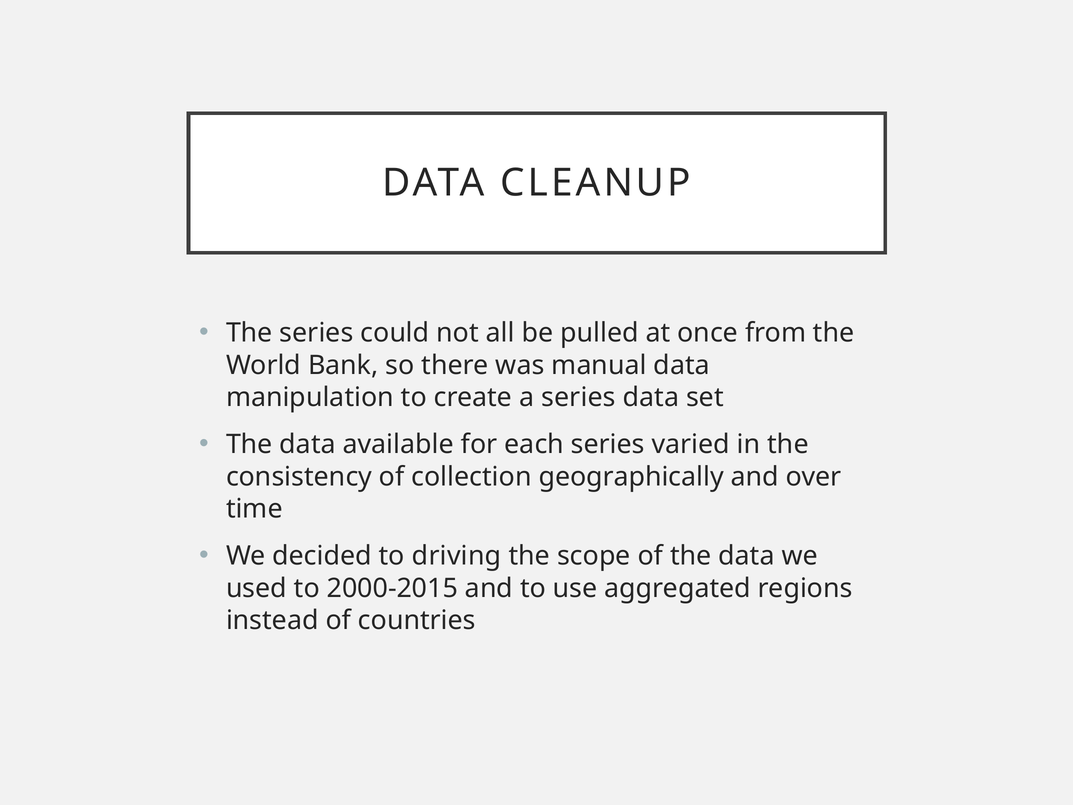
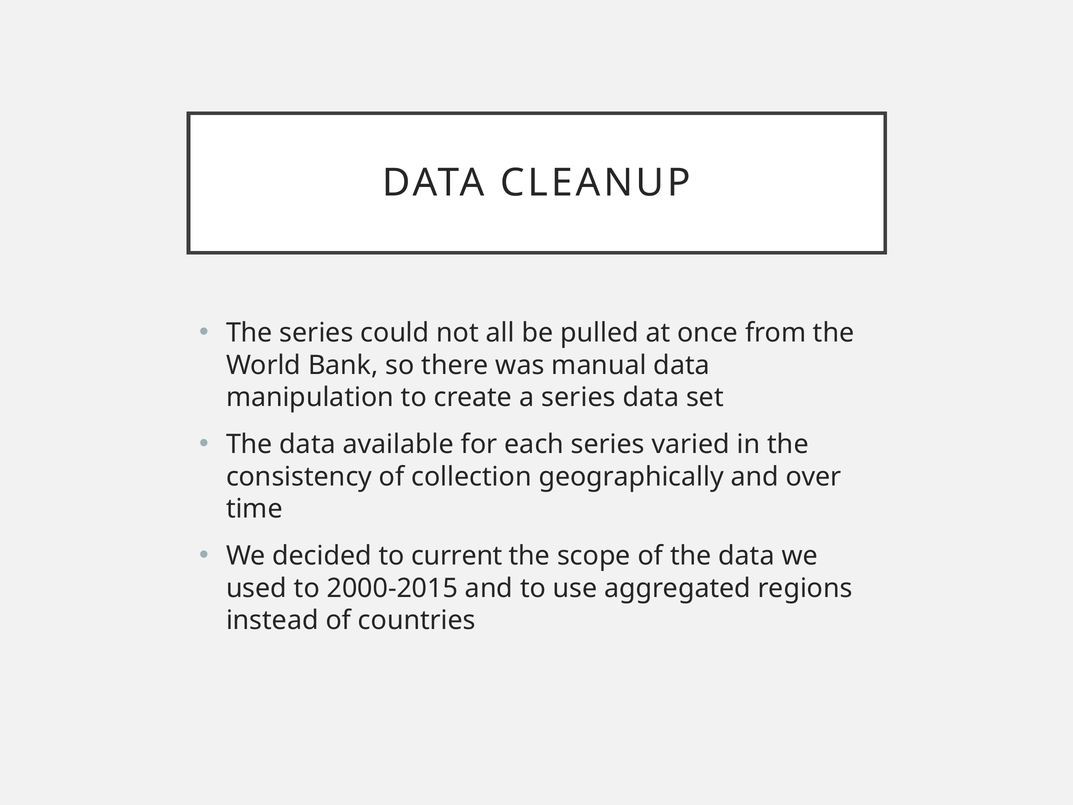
driving: driving -> current (457, 556)
